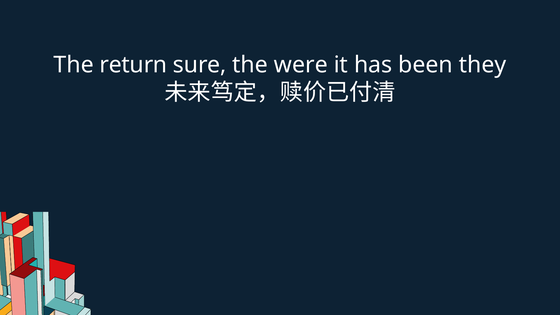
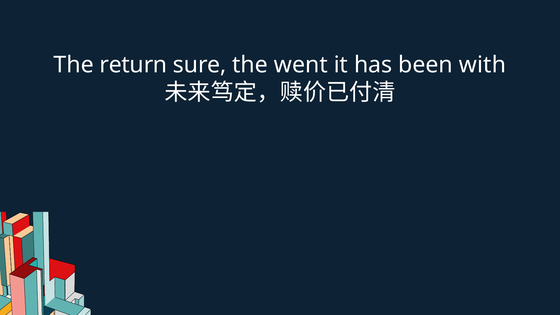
were: were -> went (301, 65)
they: they -> with (482, 65)
